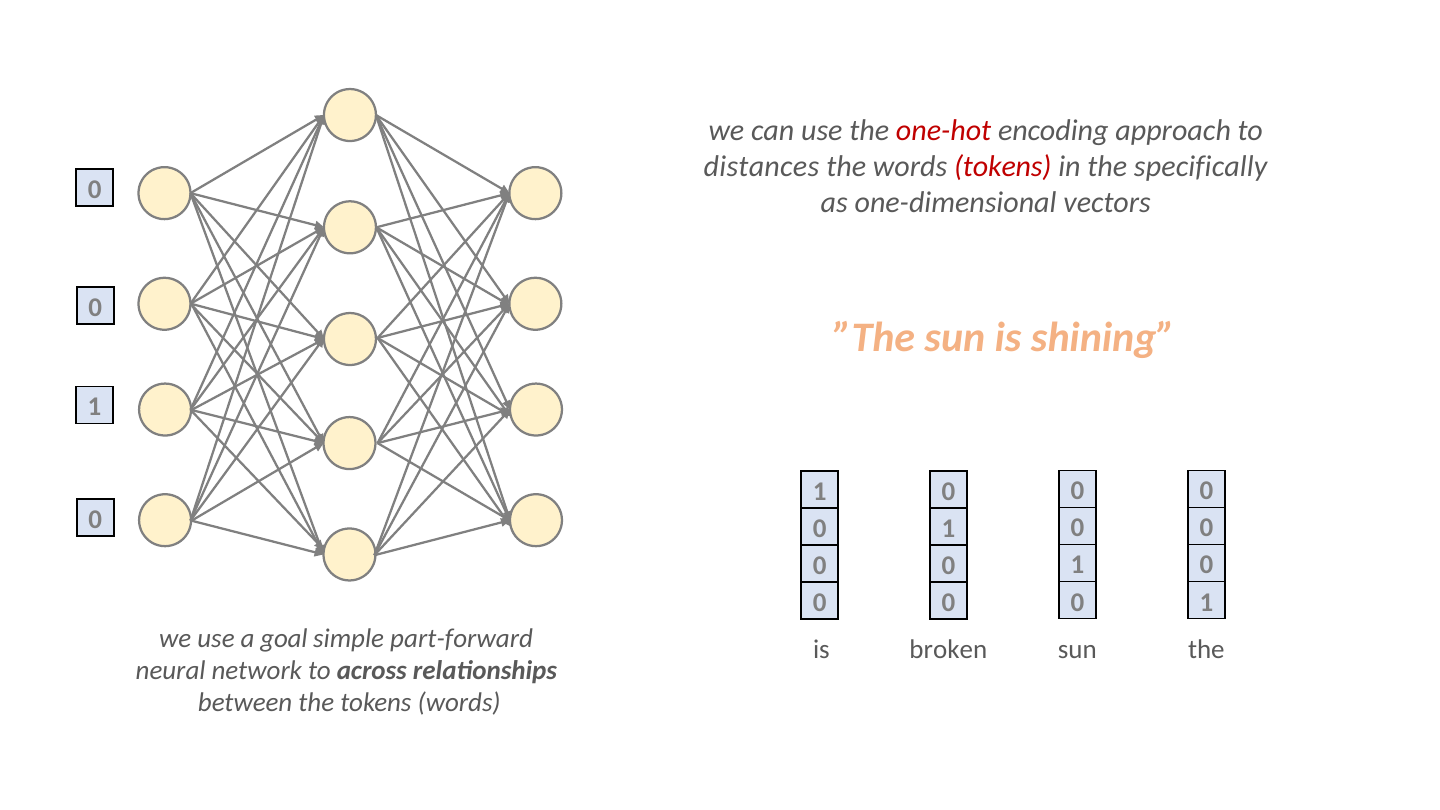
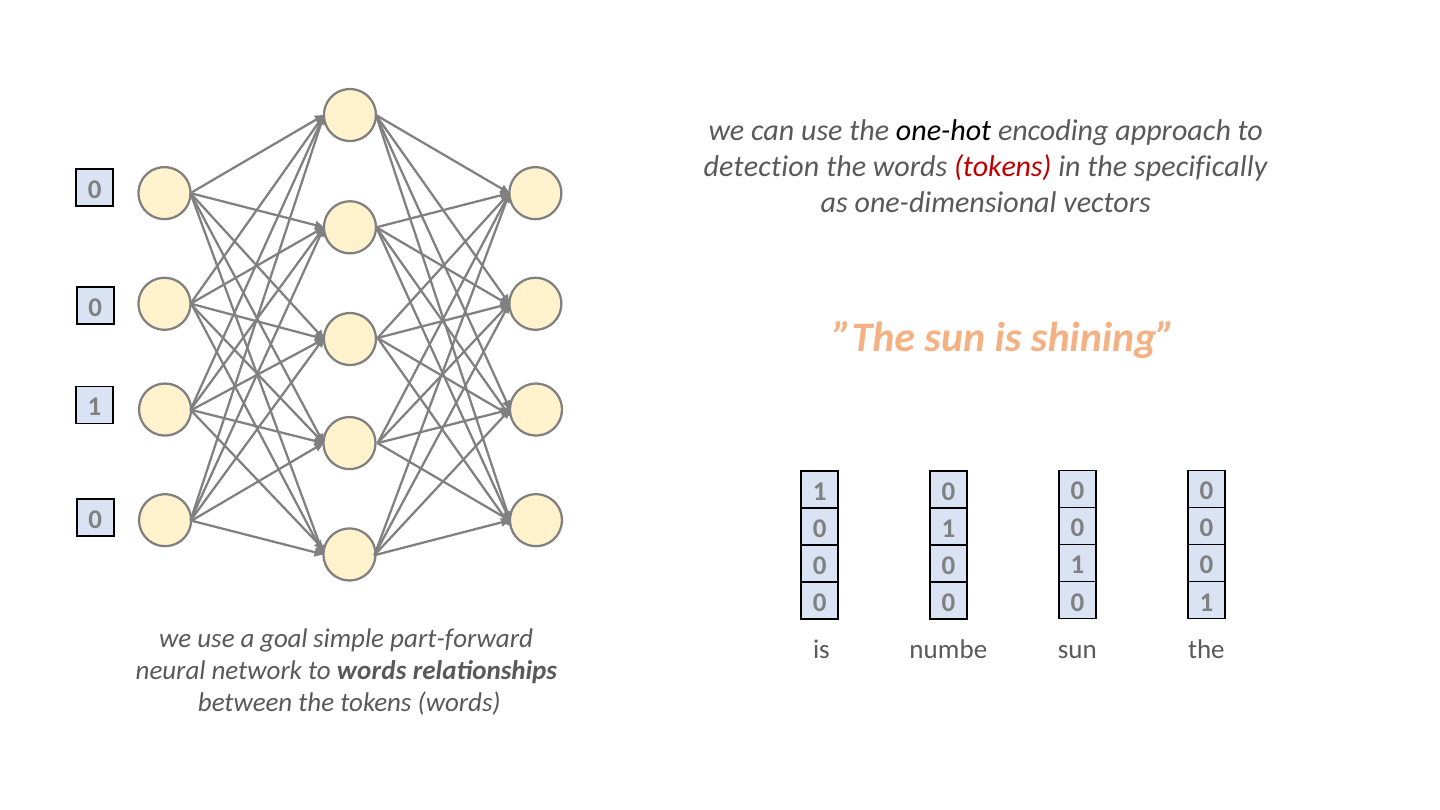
one-hot colour: red -> black (944, 131)
distances: distances -> detection (761, 167)
broken: broken -> numbe (948, 649)
to across: across -> words (372, 671)
